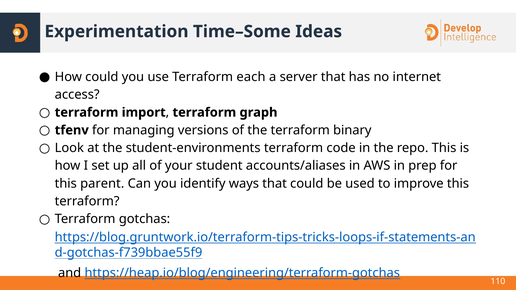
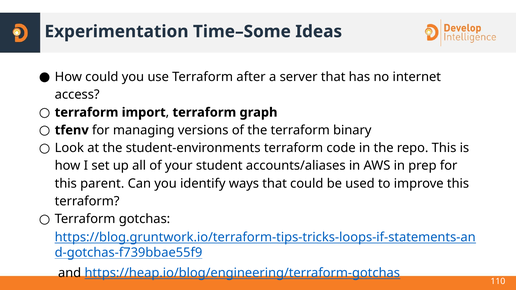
each: each -> after (251, 77)
